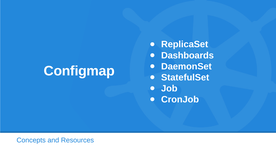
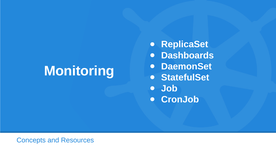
Configmap: Configmap -> Monitoring (79, 71)
